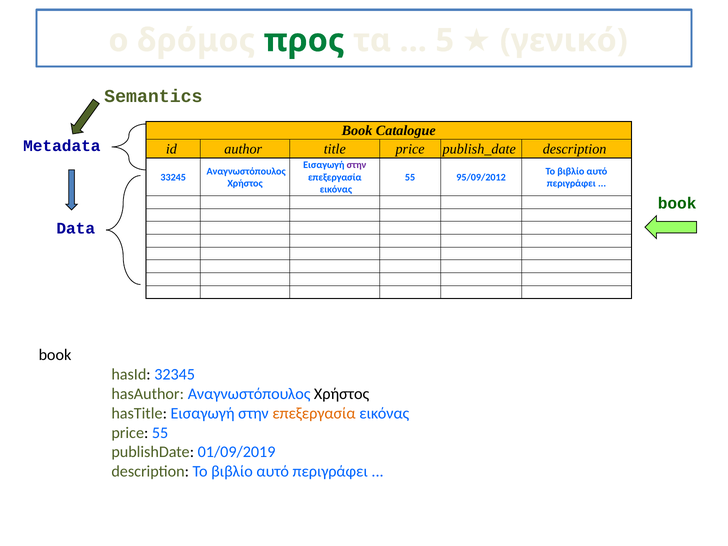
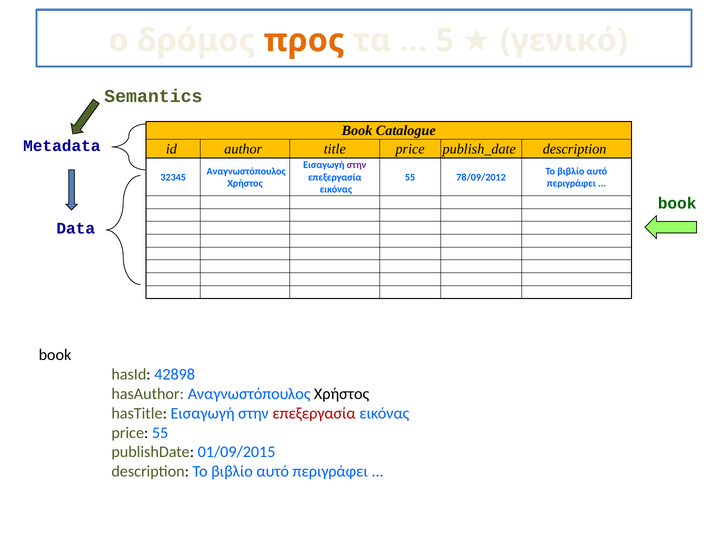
προς colour: green -> orange (304, 41)
33245: 33245 -> 32345 (173, 177)
95/09/2012: 95/09/2012 -> 78/09/2012 (481, 177)
32345: 32345 -> 42898 (175, 375)
επεξεργασία colour: orange -> red (314, 413)
01/09/2019: 01/09/2019 -> 01/09/2015 (237, 452)
